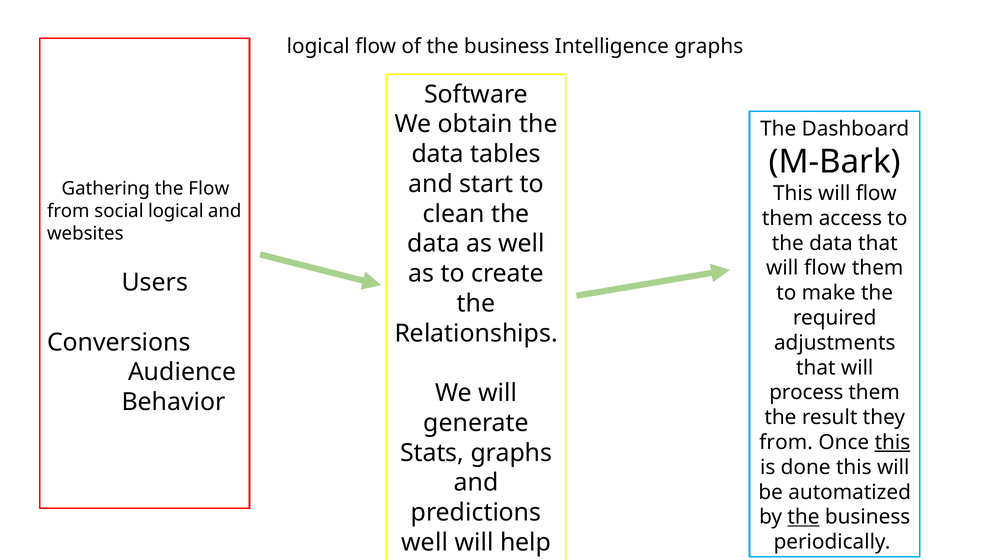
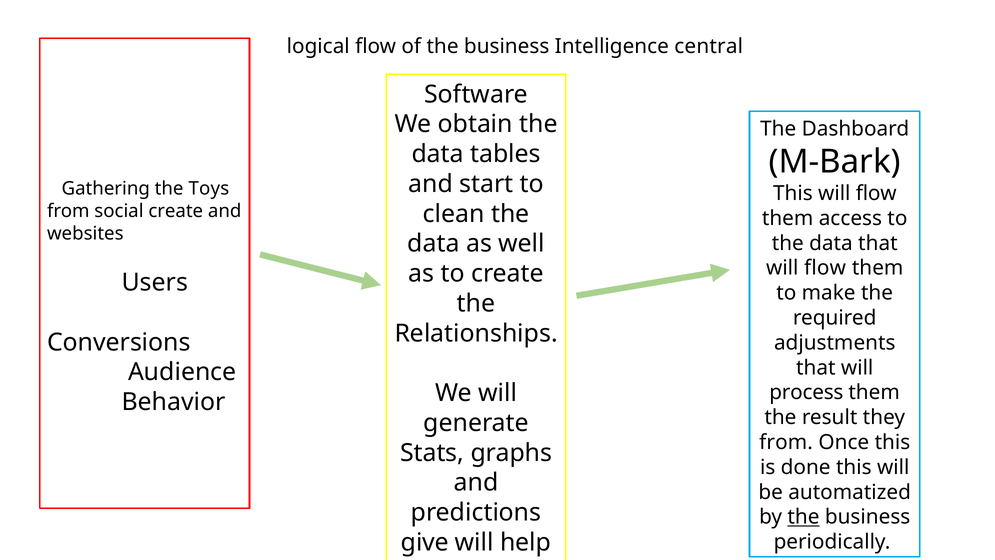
Intelligence graphs: graphs -> central (709, 46)
the Flow: Flow -> Toys (209, 189)
social logical: logical -> create (176, 211)
this underline: present -> none (892, 442)
well: well -> give (425, 542)
